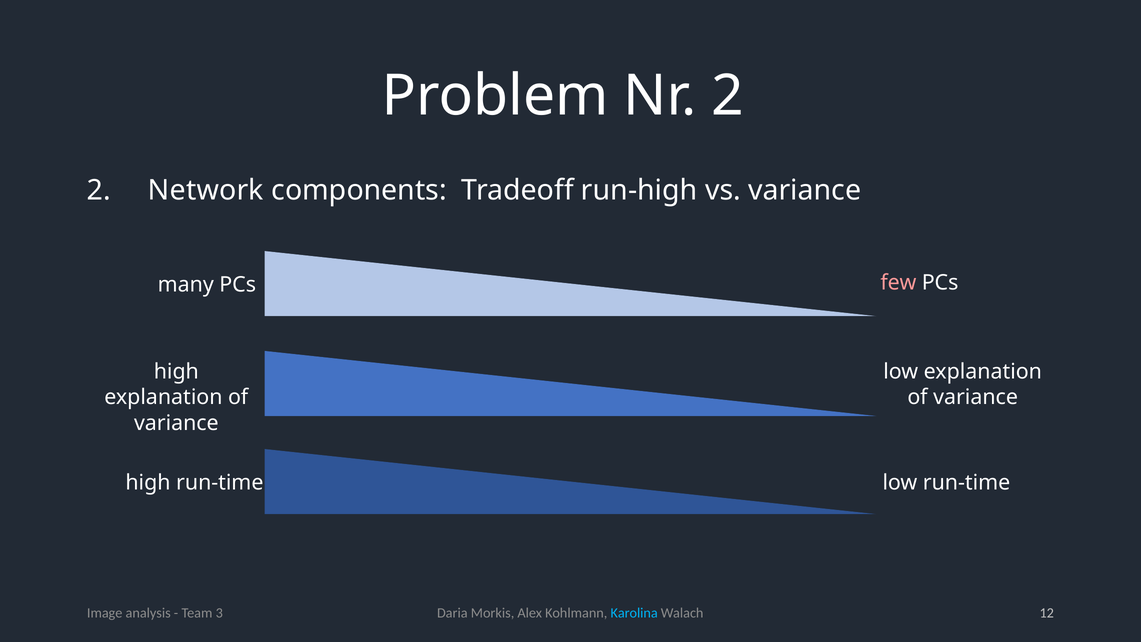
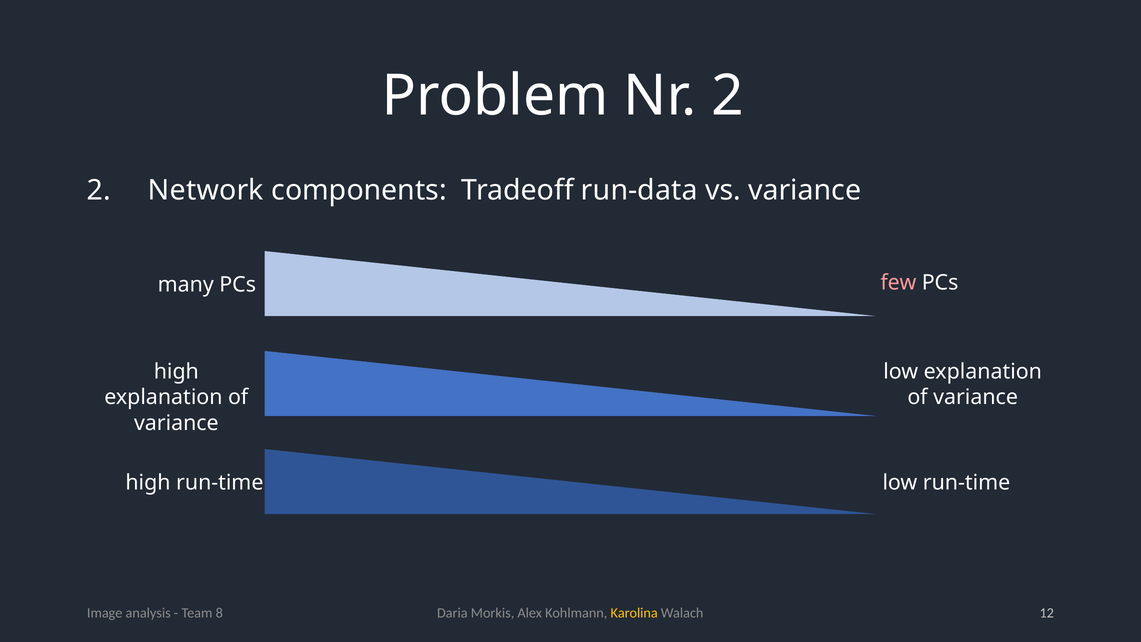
run-high: run-high -> run-data (639, 190)
3: 3 -> 8 (219, 613)
Karolina colour: light blue -> yellow (634, 613)
